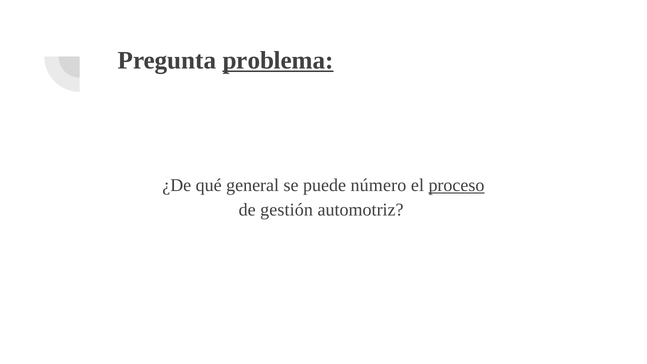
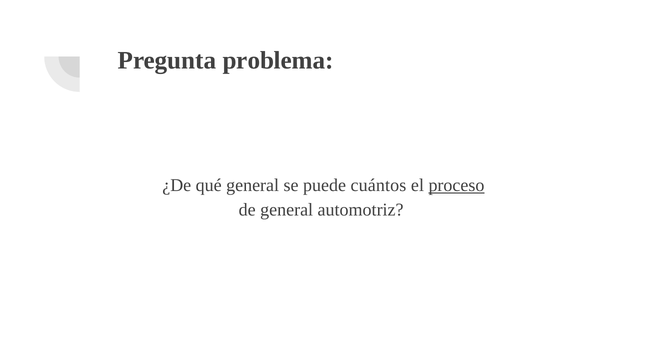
problema underline: present -> none (278, 61)
número: número -> cuántos (378, 185)
de gestión: gestión -> general (287, 210)
